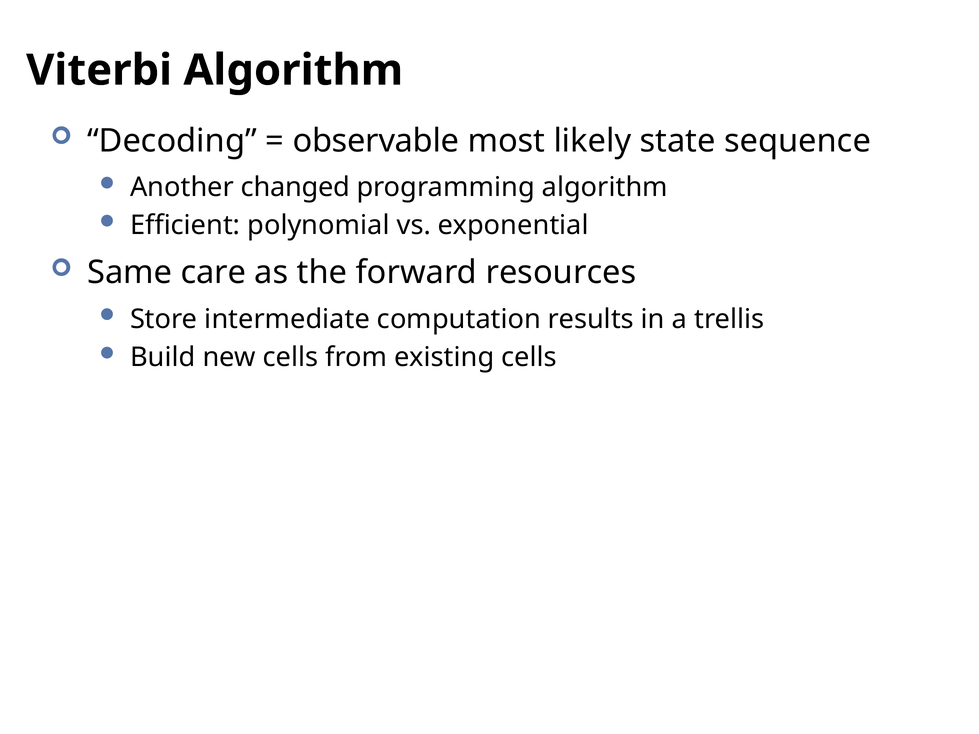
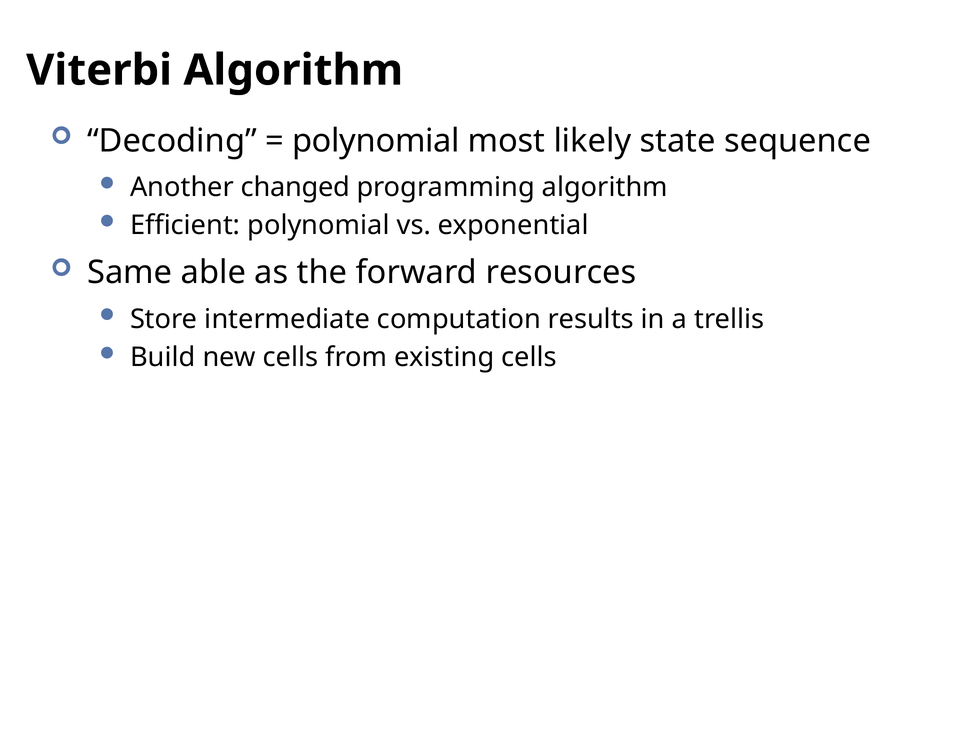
observable: observable -> polynomial (376, 141)
care: care -> able (213, 273)
